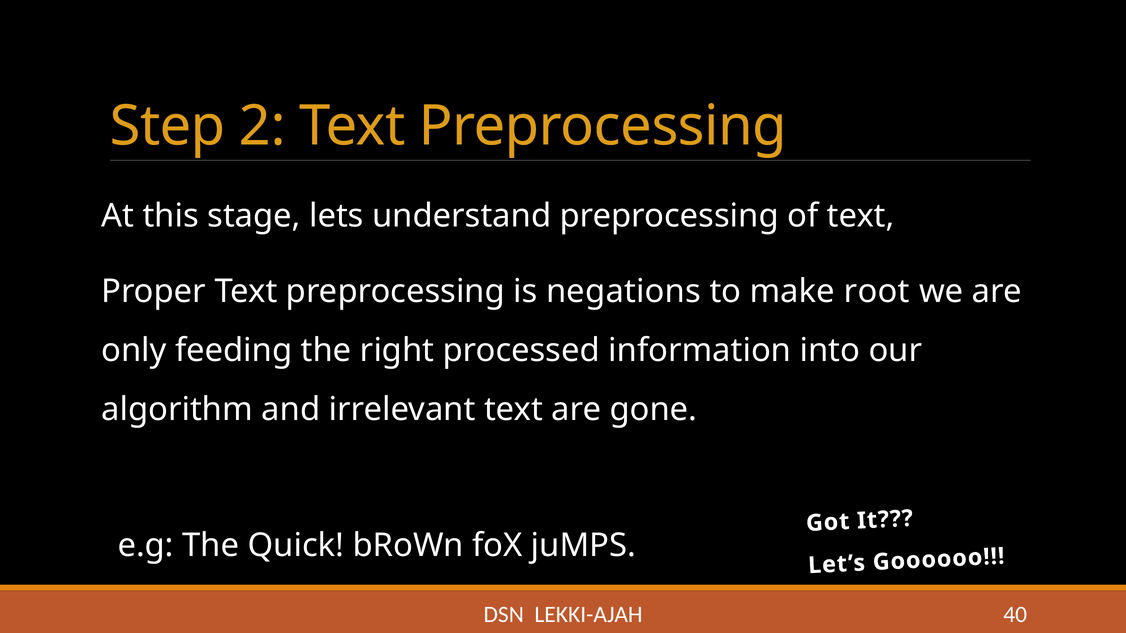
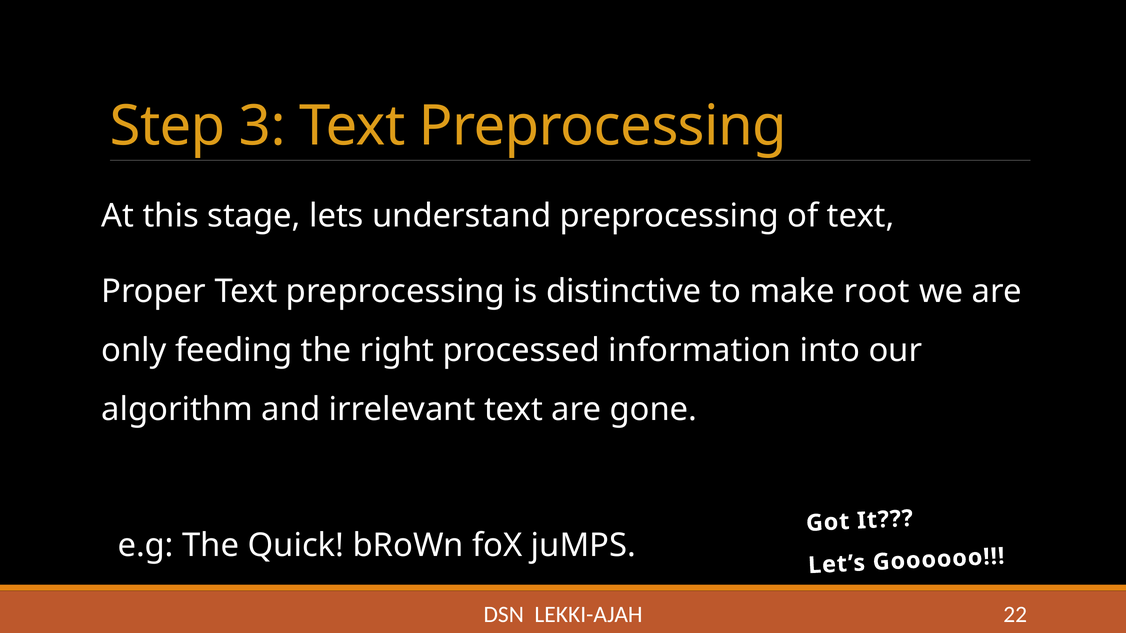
2: 2 -> 3 (262, 126)
negations: negations -> distinctive (624, 292)
40: 40 -> 22 (1015, 615)
